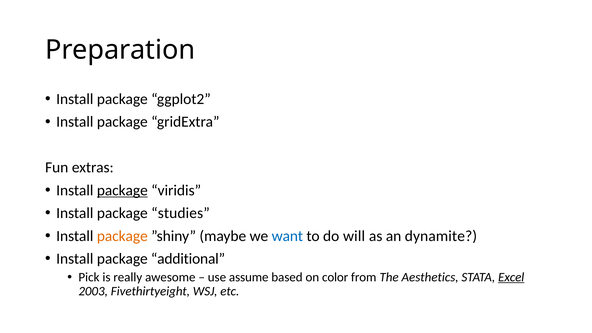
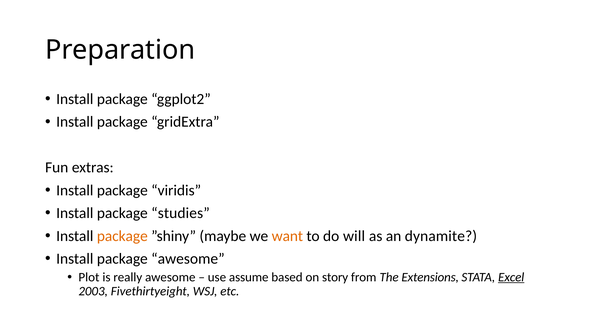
package underline: present -> none (122, 190)
want colour: blue -> orange (287, 236)
package additional: additional -> awesome (188, 259)
Pick: Pick -> Plot (89, 277)
color: color -> story (335, 277)
Aesthetics: Aesthetics -> Extensions (430, 277)
